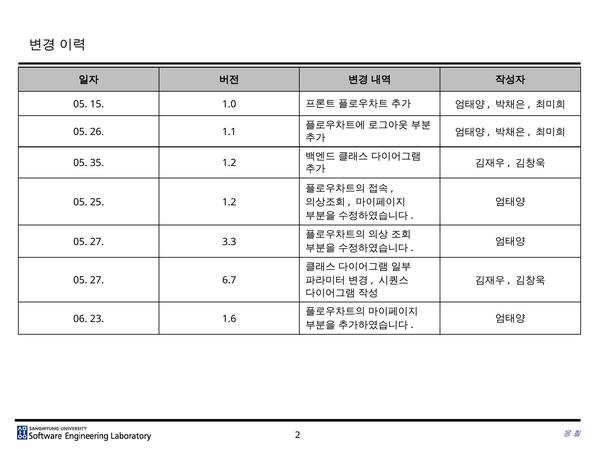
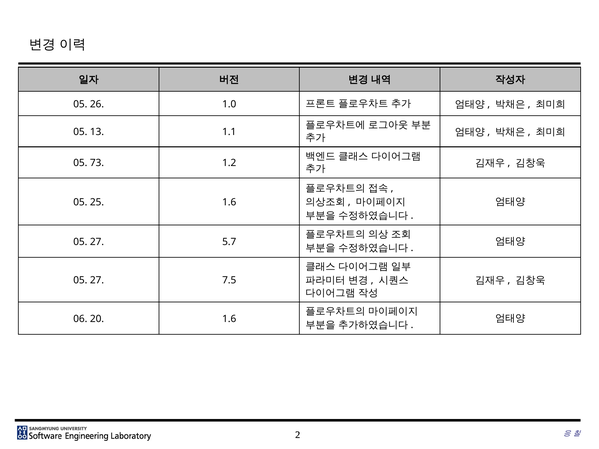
15: 15 -> 26 (97, 104)
26: 26 -> 13 (97, 132)
35: 35 -> 73 (97, 163)
25 1.2: 1.2 -> 1.6 (229, 202)
3.3: 3.3 -> 5.7 (229, 242)
6.7: 6.7 -> 7.5 (229, 280)
23: 23 -> 20 (97, 319)
